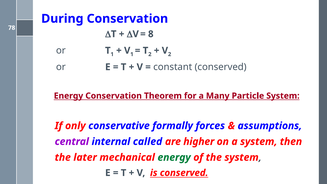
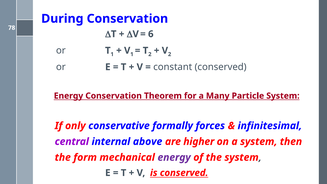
8: 8 -> 6 (151, 34)
assumptions: assumptions -> infinitesimal (270, 126)
called: called -> above (148, 142)
later: later -> form (85, 157)
energy colour: green -> purple (174, 157)
